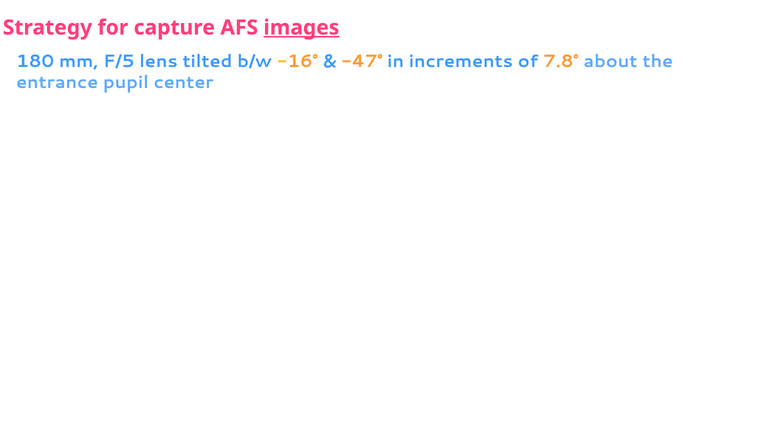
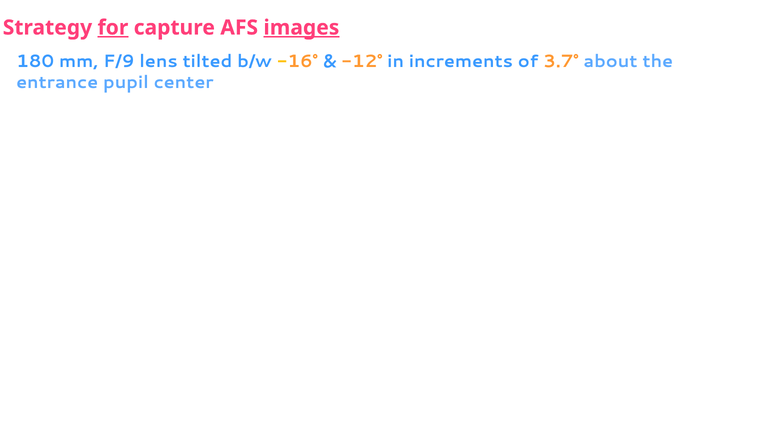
for underline: none -> present (113, 28)
F/5: F/5 -> F/9 (119, 61)
-47°: -47° -> -12° (362, 61)
7.8°: 7.8° -> 3.7° (561, 61)
